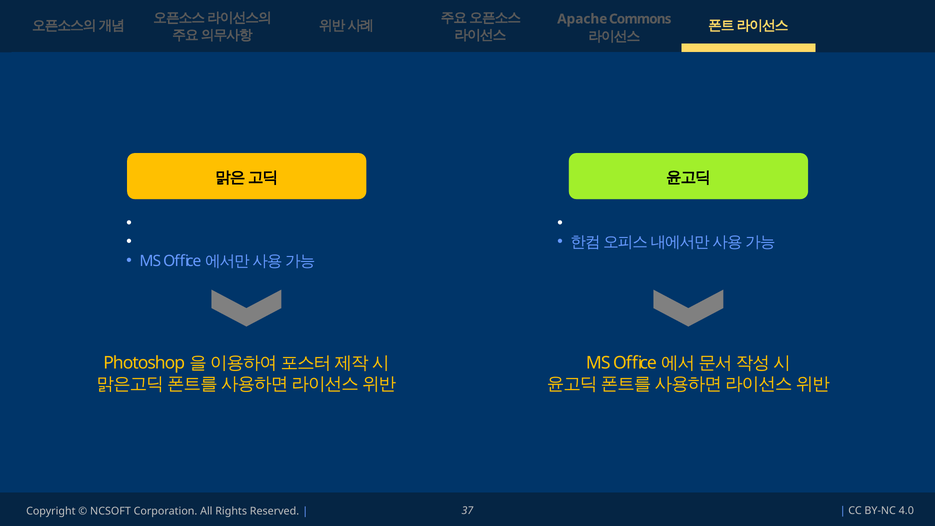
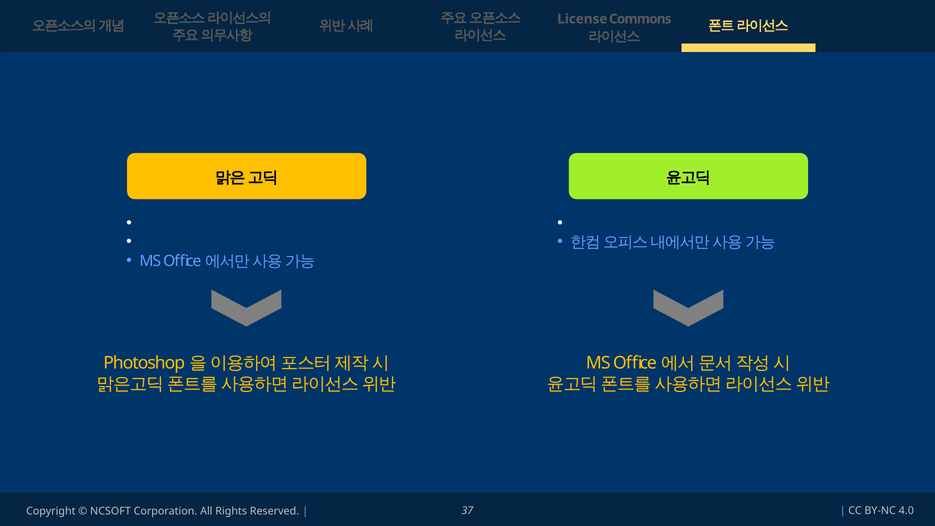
Apache: Apache -> License (582, 19)
